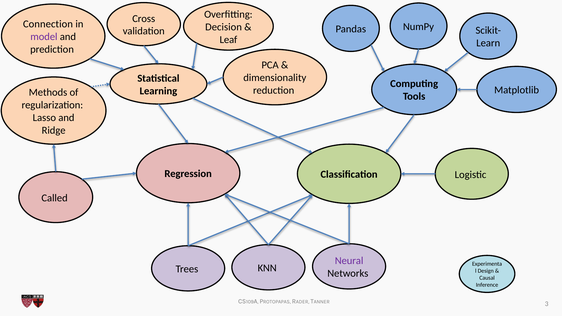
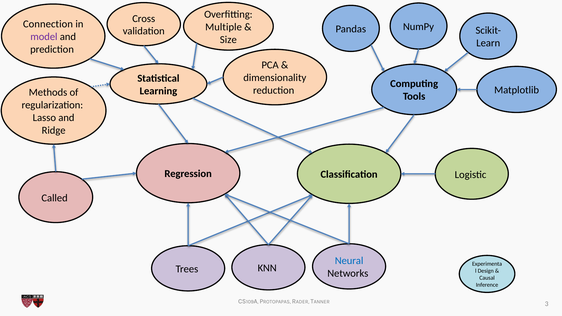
Decision: Decision -> Multiple (224, 27)
Leaf: Leaf -> Size (228, 40)
Neural colour: purple -> blue (349, 261)
